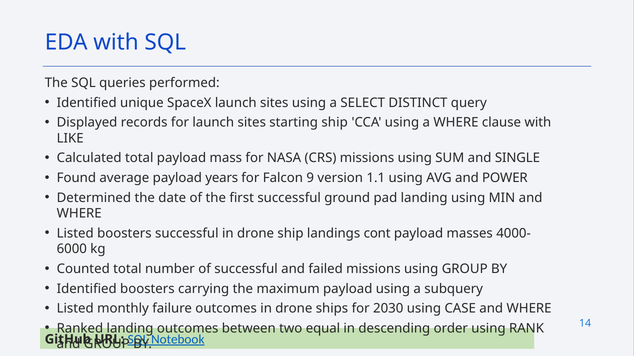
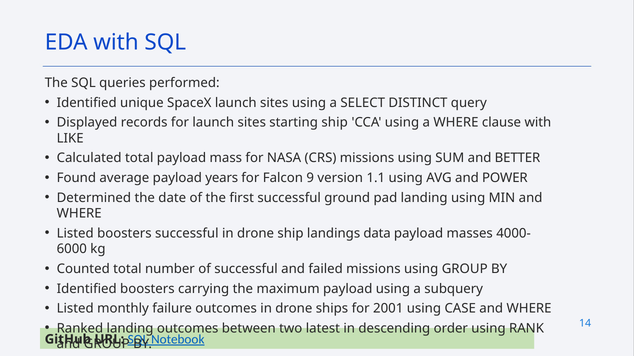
SINGLE: SINGLE -> BETTER (517, 158)
cont: cont -> data (377, 234)
2030: 2030 -> 2001 (388, 309)
equal: equal -> latest (323, 329)
